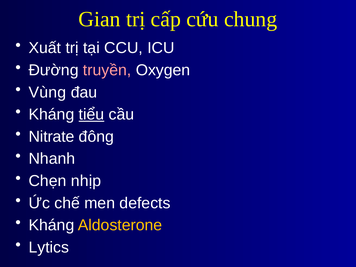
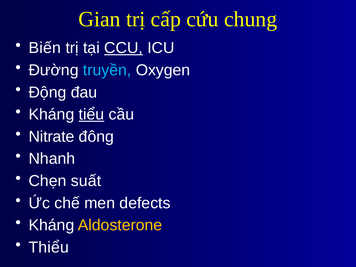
Xuất: Xuất -> Biến (45, 48)
CCU underline: none -> present (124, 48)
truyền colour: pink -> light blue (107, 70)
Vùng: Vùng -> Động (47, 92)
nhịp: nhịp -> suất (86, 181)
Lytics: Lytics -> Thiểu (49, 247)
